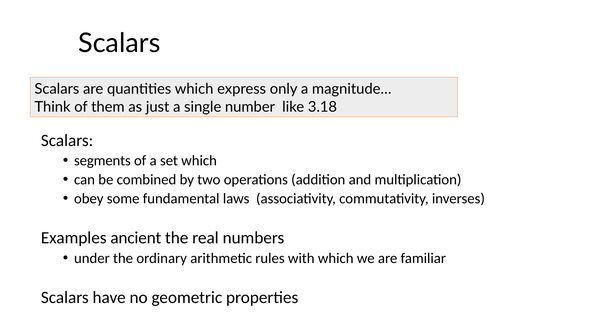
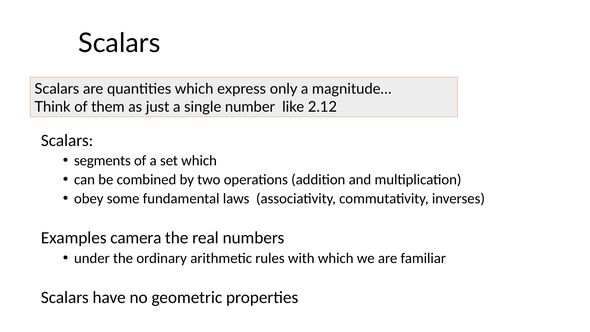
3.18: 3.18 -> 2.12 (322, 107)
ancient: ancient -> camera (136, 238)
